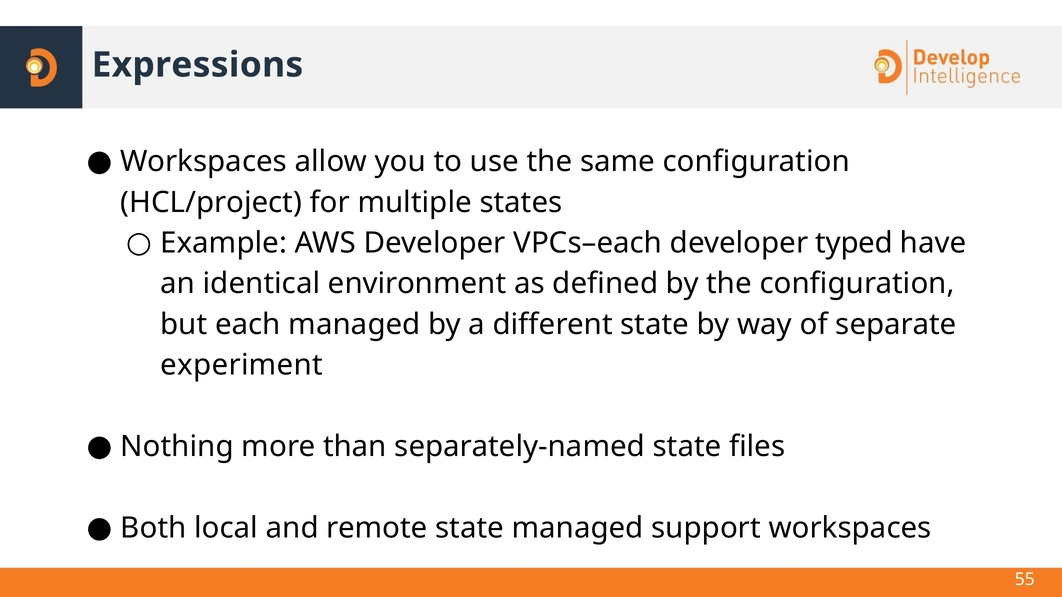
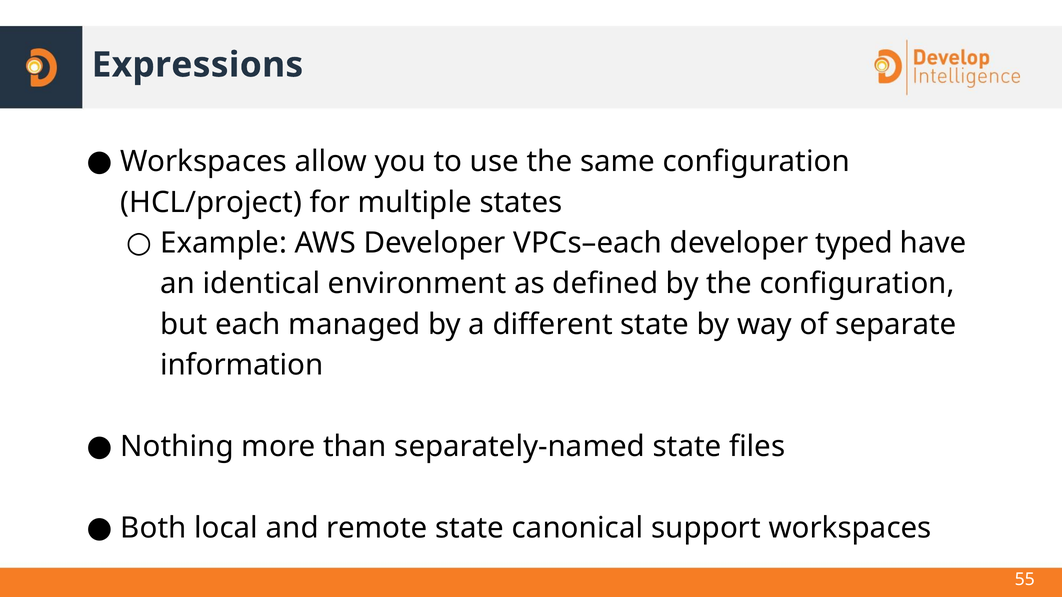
experiment: experiment -> information (242, 365)
state managed: managed -> canonical (578, 528)
